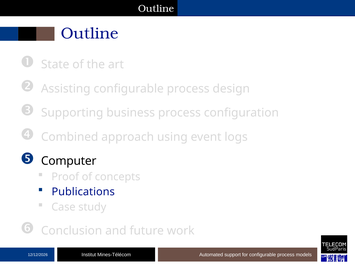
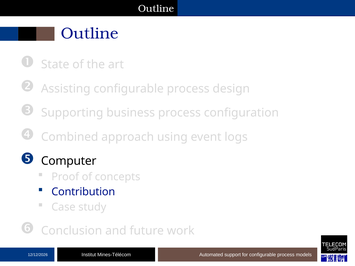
Publications: Publications -> Contribution (83, 192)
